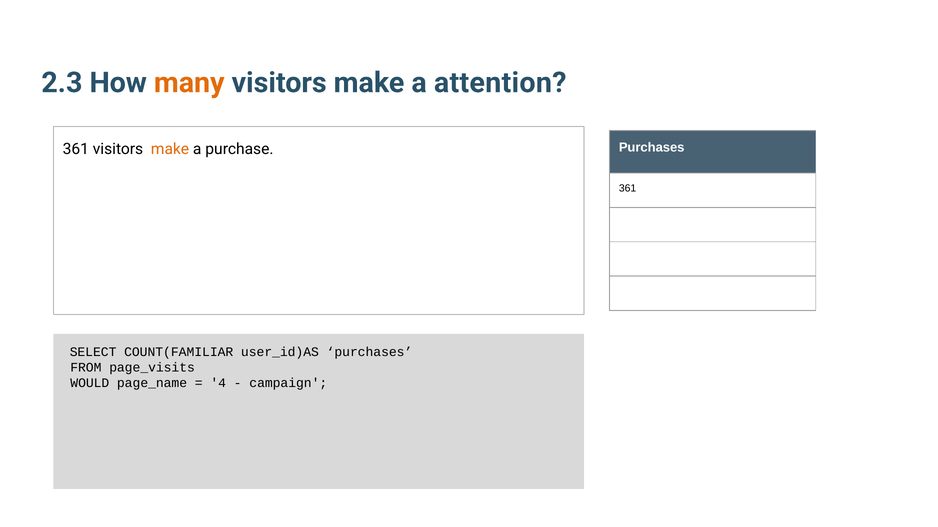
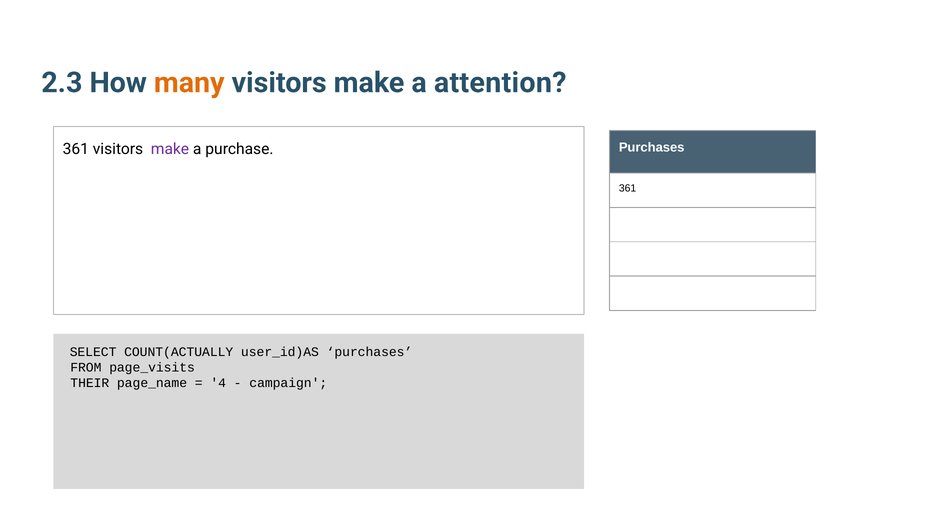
make colour: orange -> purple (170, 149)
COUNT(FAMILIAR: COUNT(FAMILIAR -> COUNT(ACTUALLY (179, 352)
WOULD: WOULD -> THEIR (90, 384)
